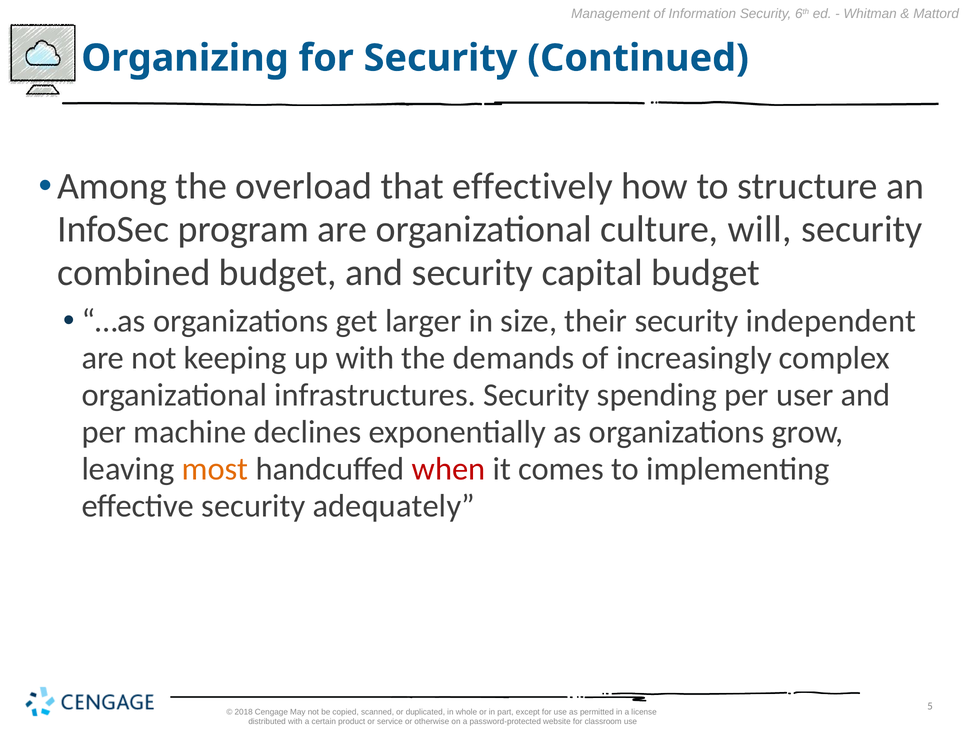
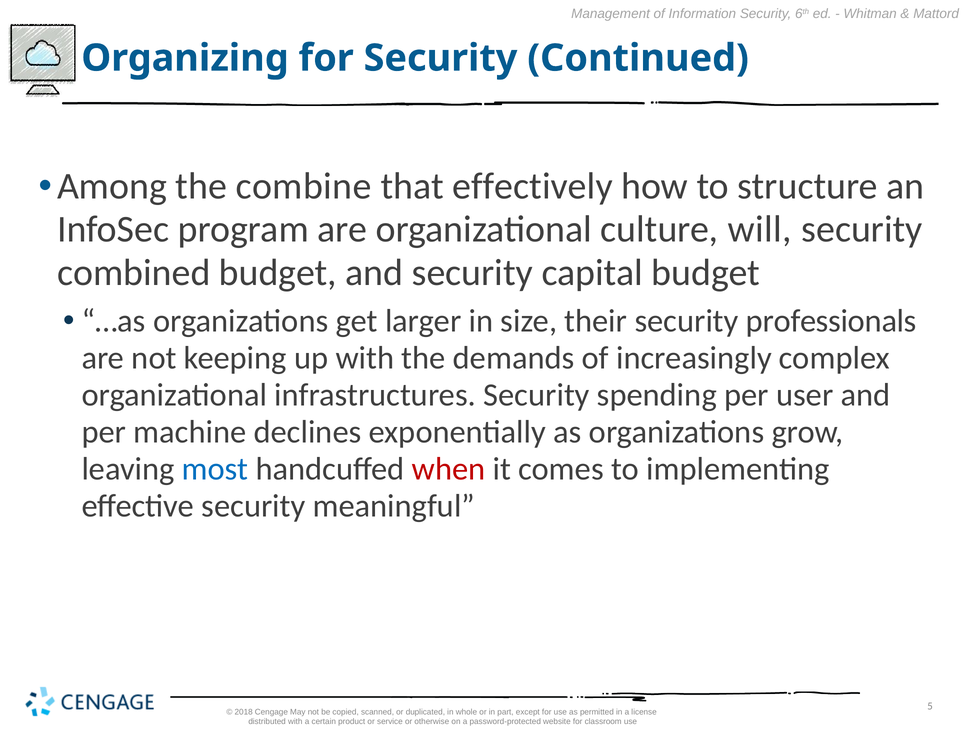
overload: overload -> combine (304, 186)
independent: independent -> professionals (831, 321)
most colour: orange -> blue (215, 469)
adequately: adequately -> meaningful (394, 506)
